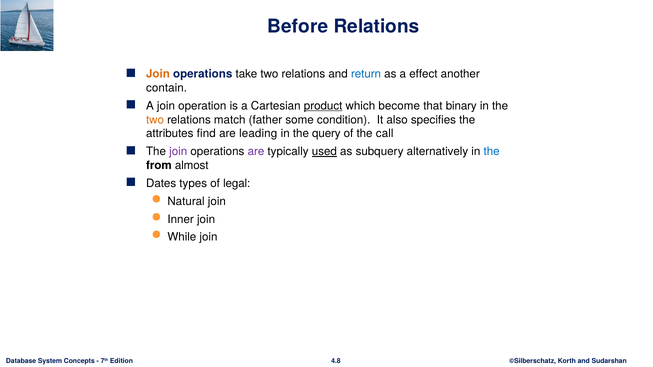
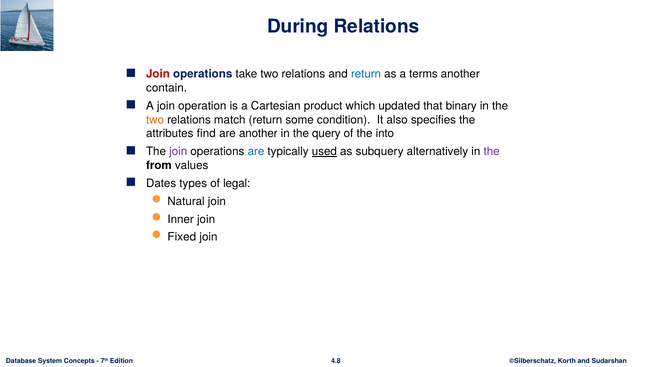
Before: Before -> During (298, 26)
Join colour: orange -> red (158, 74)
effect: effect -> terms (423, 74)
product underline: present -> none (323, 106)
become: become -> updated (399, 106)
match father: father -> return (266, 120)
are leading: leading -> another (258, 134)
call: call -> into (385, 134)
are colour: purple -> blue (256, 152)
the colour: blue -> purple (492, 152)
almost: almost -> values (192, 166)
While: While -> Fixed (182, 237)
